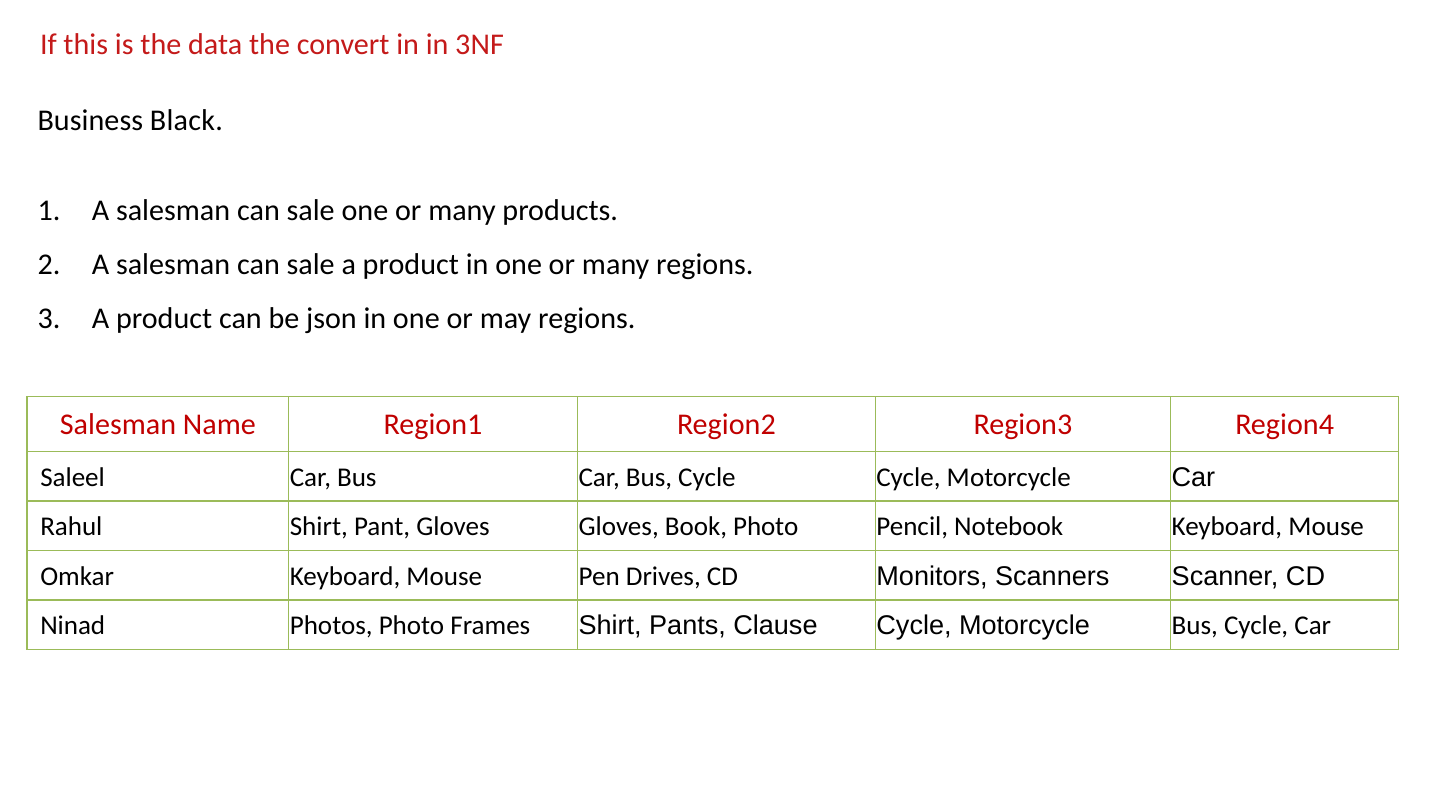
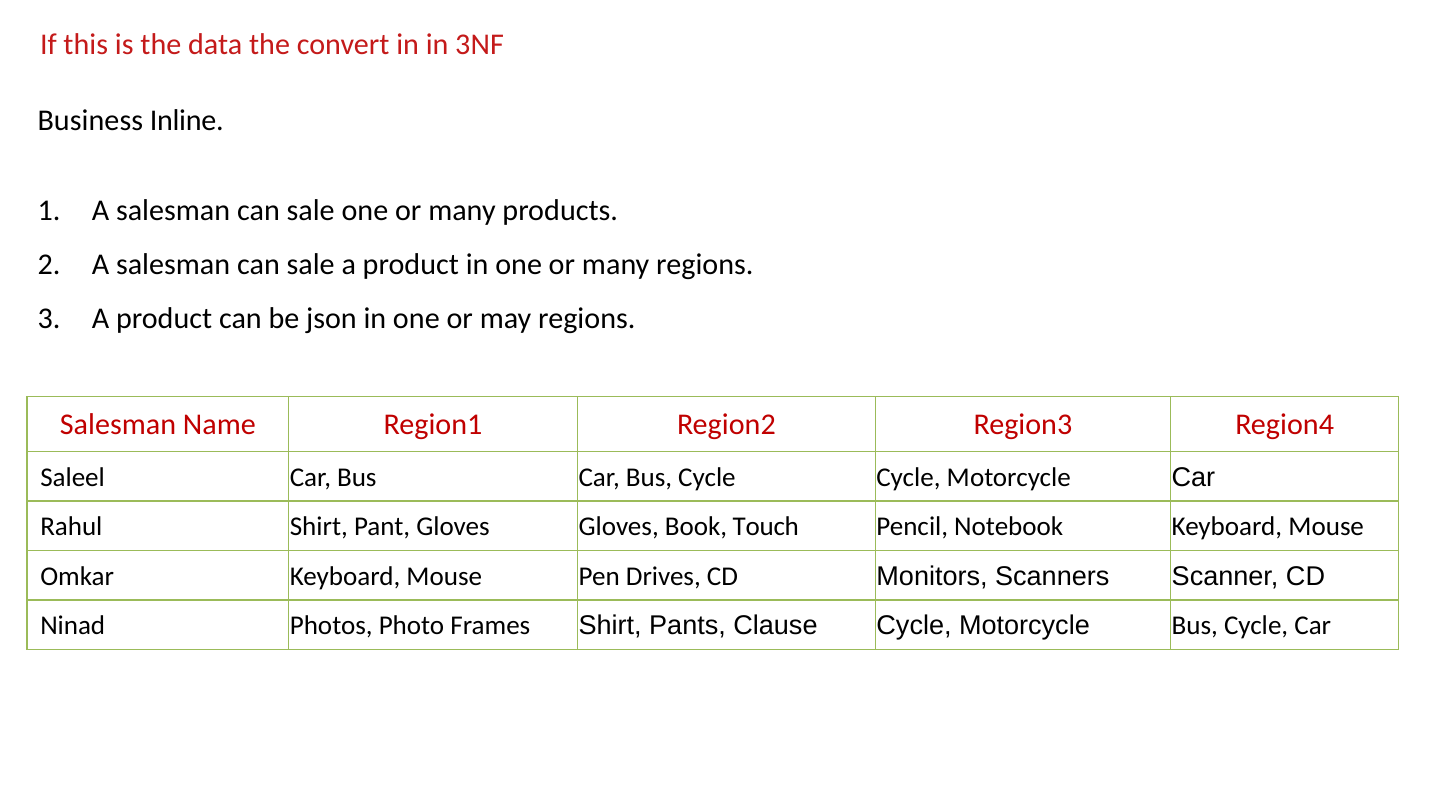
Black: Black -> Inline (187, 121)
Book Photo: Photo -> Touch (766, 527)
